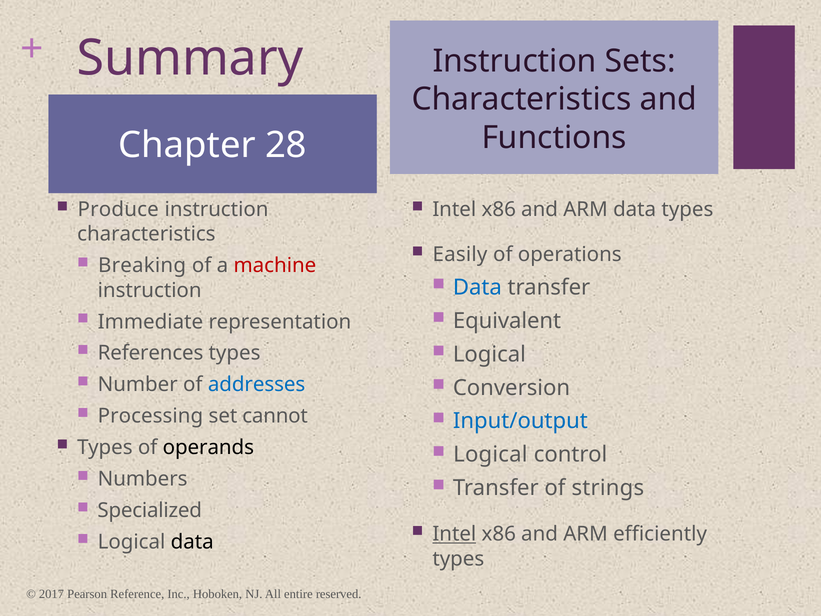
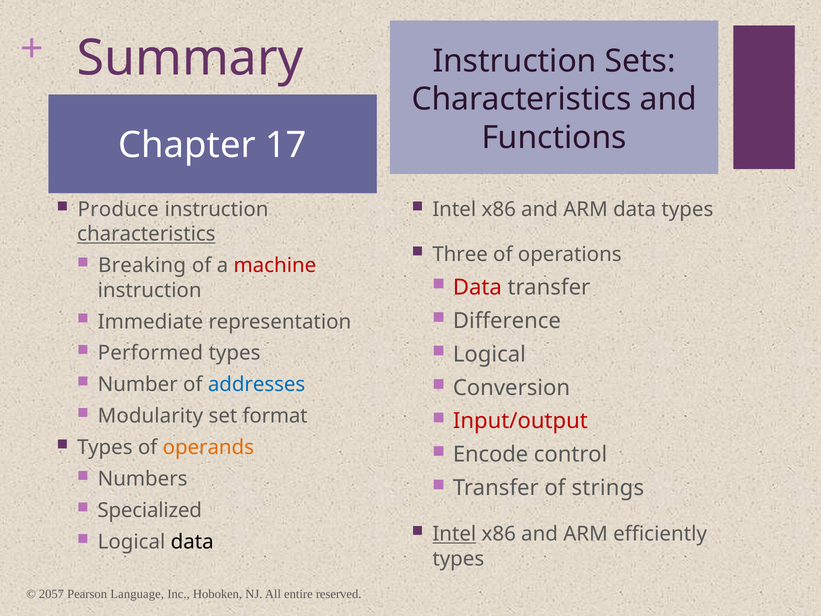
28: 28 -> 17 (286, 145)
characteristics underline: none -> present (146, 234)
Easily: Easily -> Three (460, 255)
Data colour: blue -> red (477, 287)
Equivalent: Equivalent -> Difference (507, 321)
References: References -> Performed (150, 353)
Processing: Processing -> Modularity (150, 416)
cannot: cannot -> format (275, 416)
Input/output colour: blue -> red (520, 421)
operands colour: black -> orange (208, 448)
Logical: Logical -> Encode (491, 454)
2017: 2017 -> 2057 (51, 594)
Reference: Reference -> Language (137, 594)
